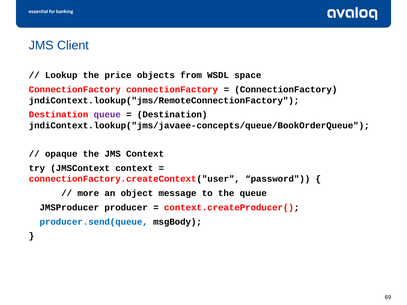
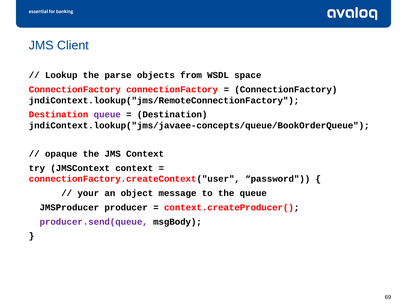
price: price -> parse (118, 75)
more: more -> your (88, 193)
producer.send(queue colour: blue -> purple (94, 222)
